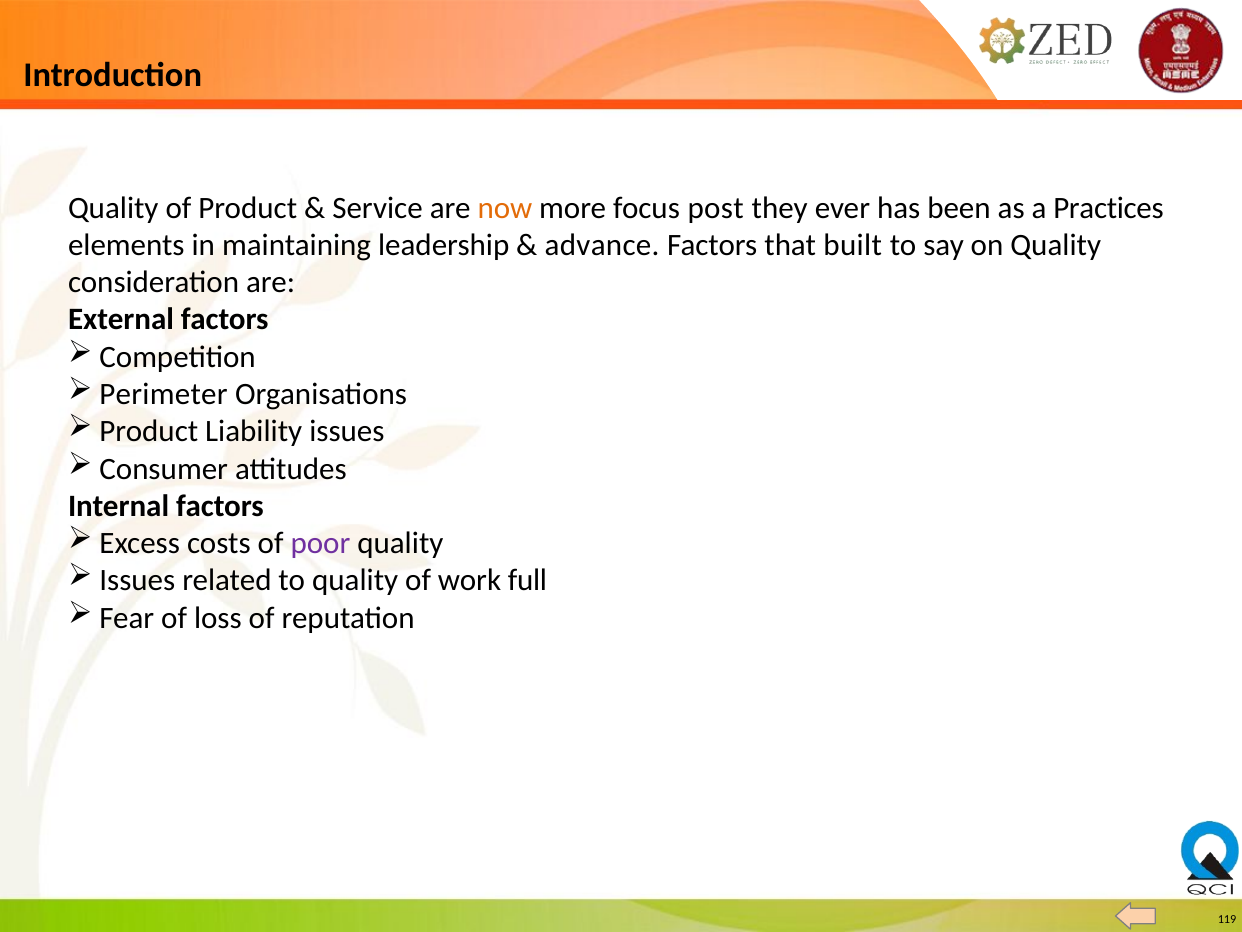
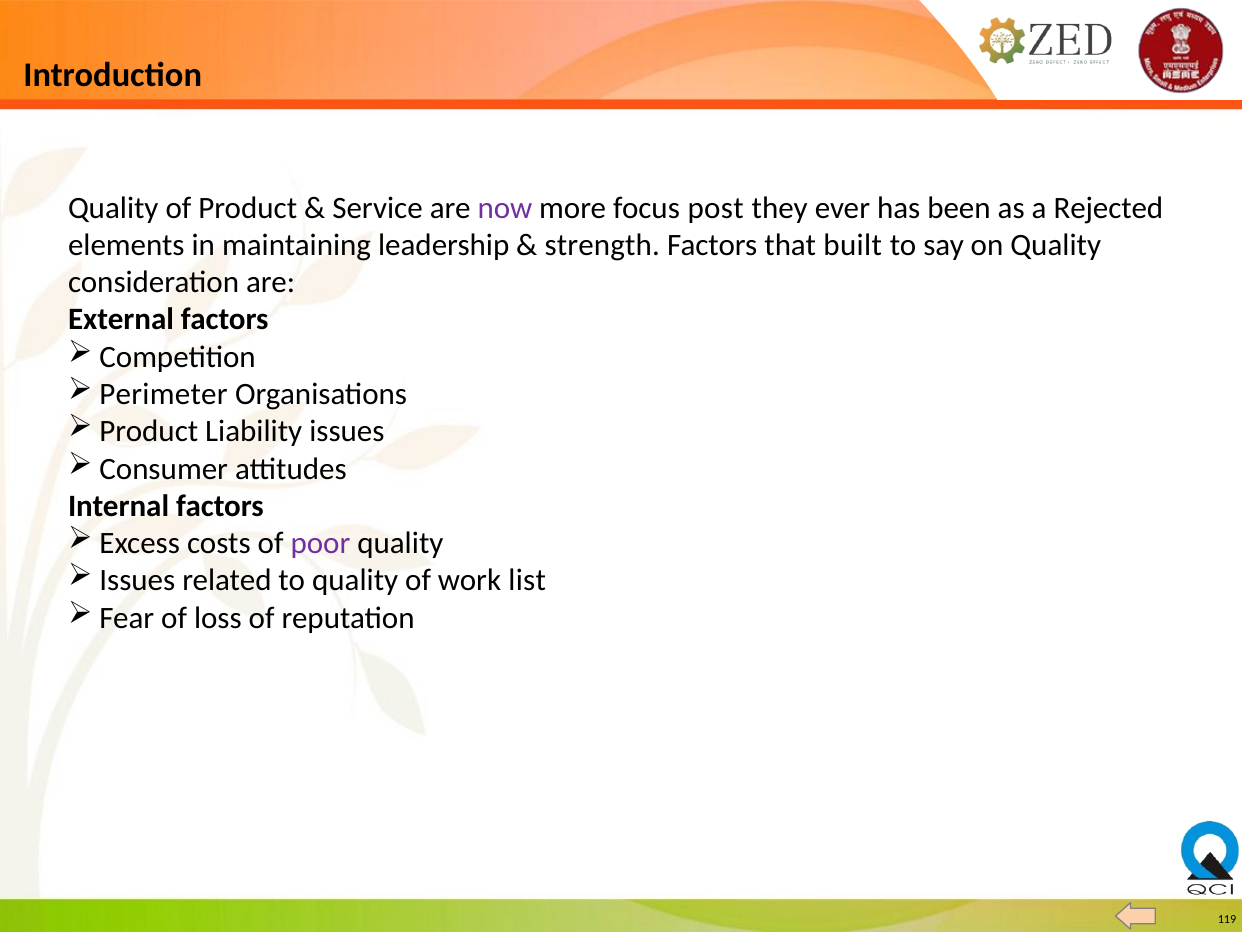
now colour: orange -> purple (505, 208)
Practices: Practices -> Rejected (1108, 208)
advance: advance -> strength (602, 245)
full: full -> list (527, 580)
